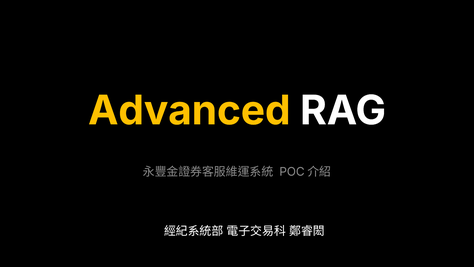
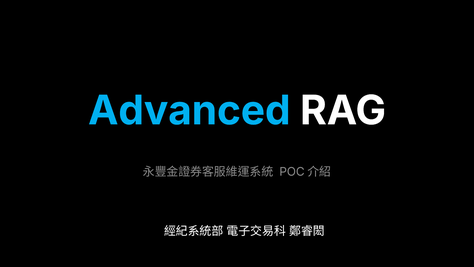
Advanced colour: yellow -> light blue (189, 111)
